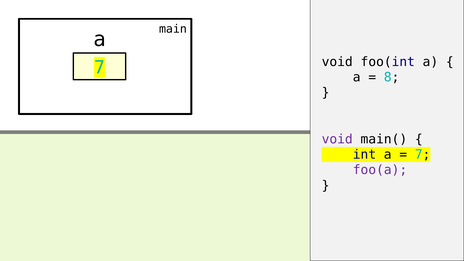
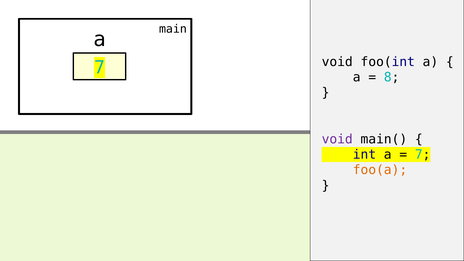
foo(a colour: purple -> orange (380, 170)
